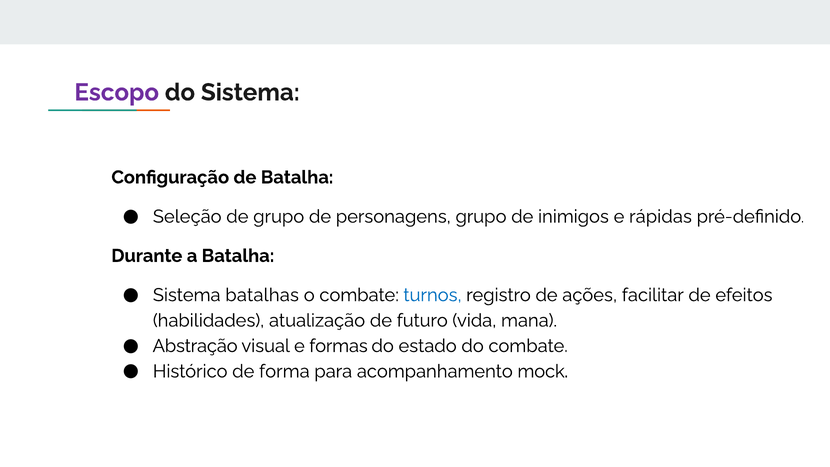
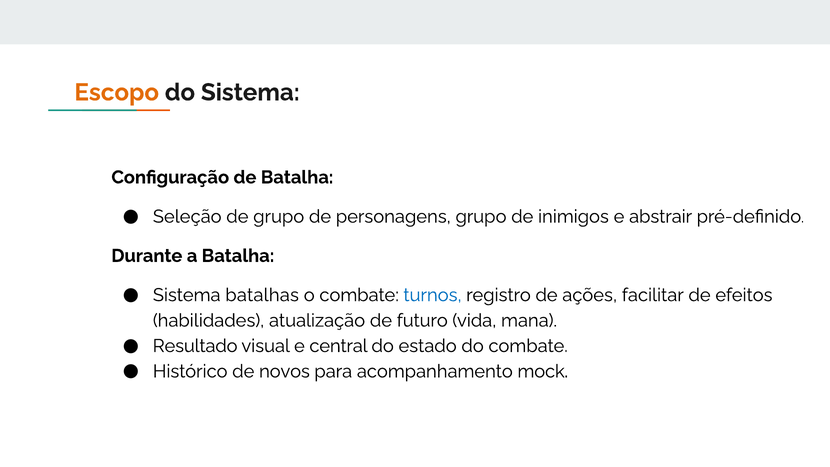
Escopo colour: purple -> orange (117, 92)
rápidas: rápidas -> abstrair (661, 217)
Abstração: Abstração -> Resultado (195, 346)
formas: formas -> central (338, 346)
forma: forma -> novos (284, 371)
